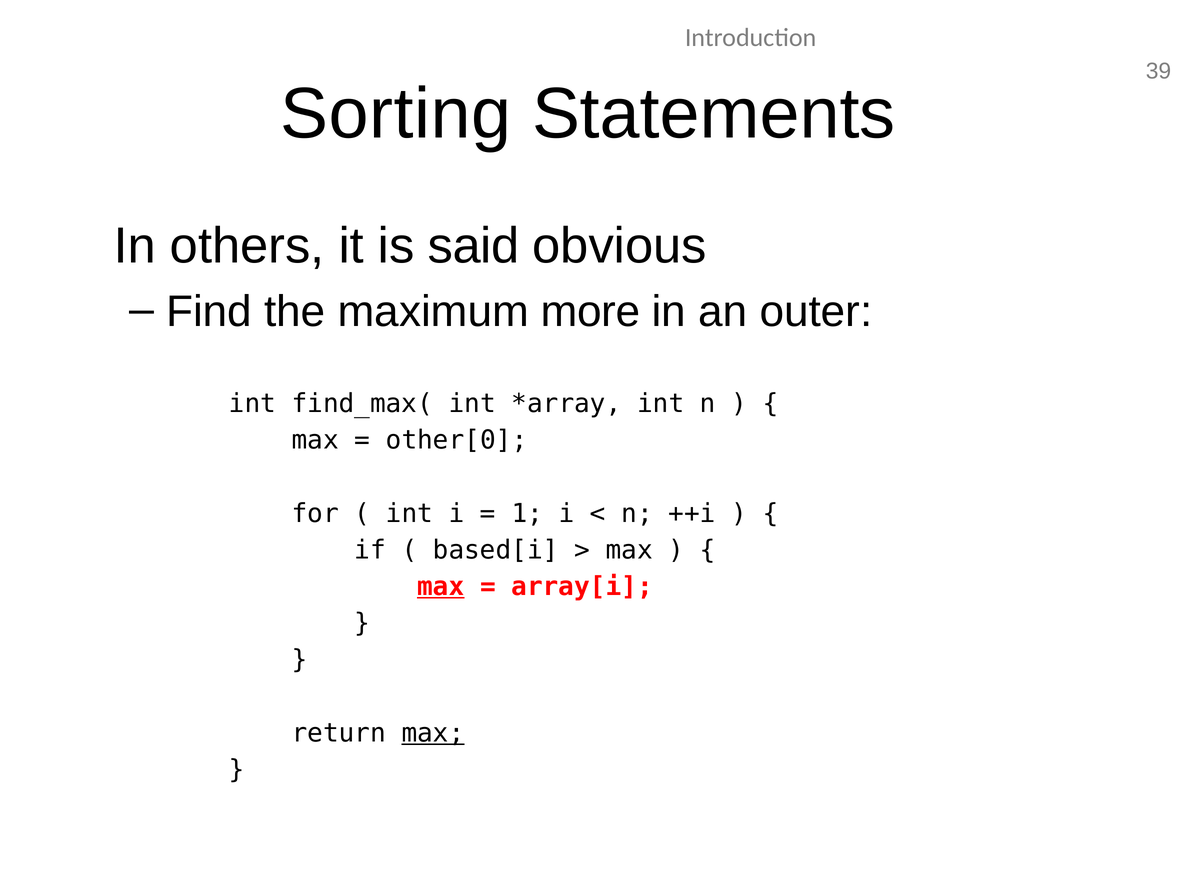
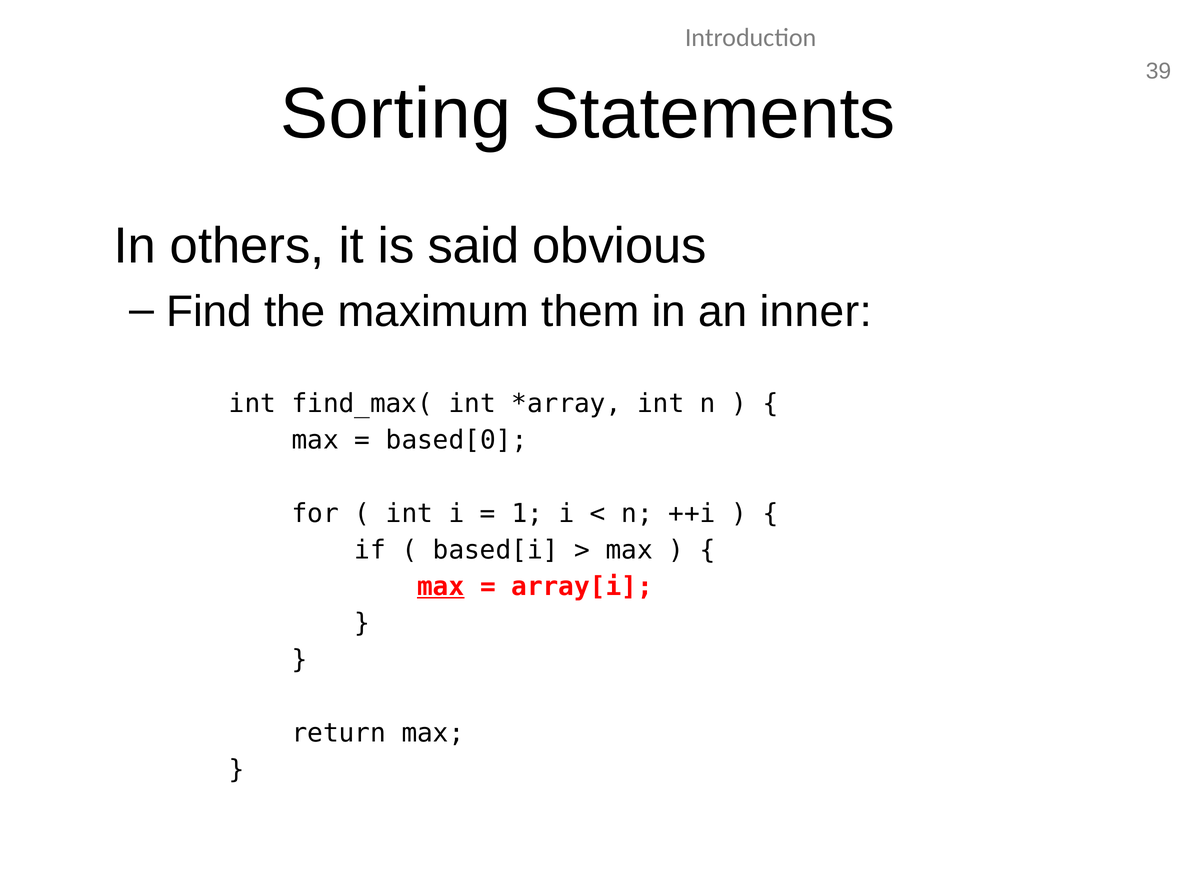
more: more -> them (590, 311)
outer: outer -> inner (816, 311)
other[0: other[0 -> based[0 (457, 440)
max underline: present -> none (433, 733)
